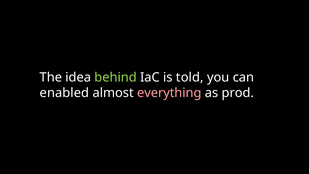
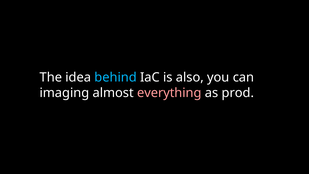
behind colour: light green -> light blue (116, 77)
told: told -> also (190, 77)
enabled: enabled -> imaging (64, 93)
